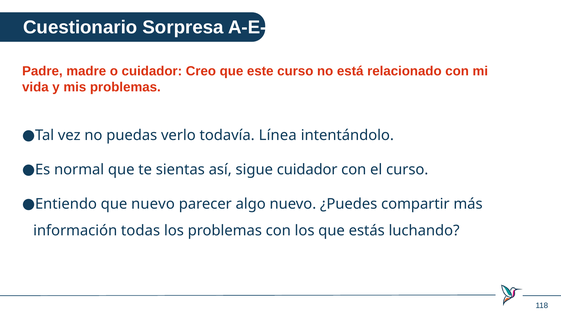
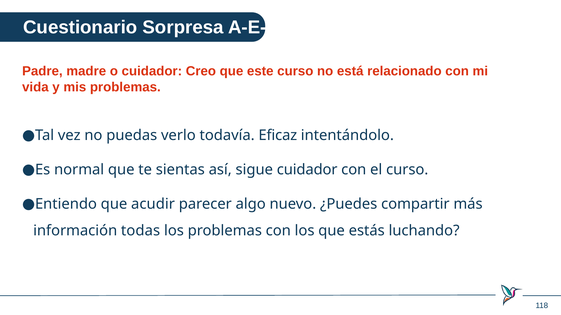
Línea: Línea -> Eficaz (278, 135)
que nuevo: nuevo -> acudir (153, 204)
